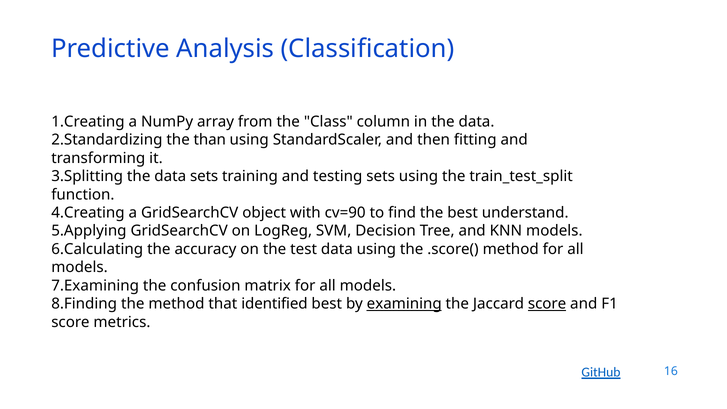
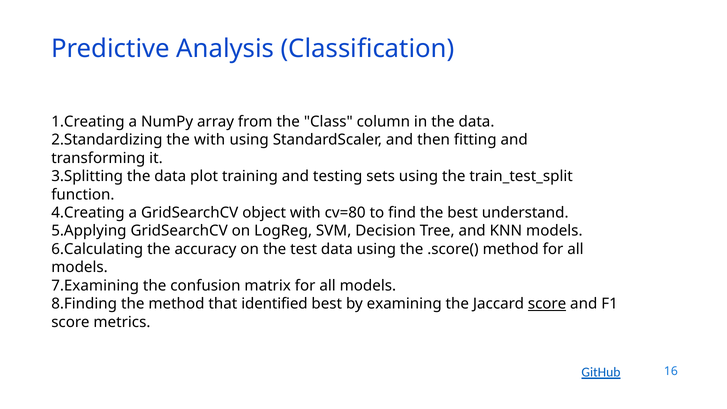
the than: than -> with (210, 140)
data sets: sets -> plot (204, 176)
cv=90: cv=90 -> cv=80 (345, 213)
examining underline: present -> none (404, 304)
